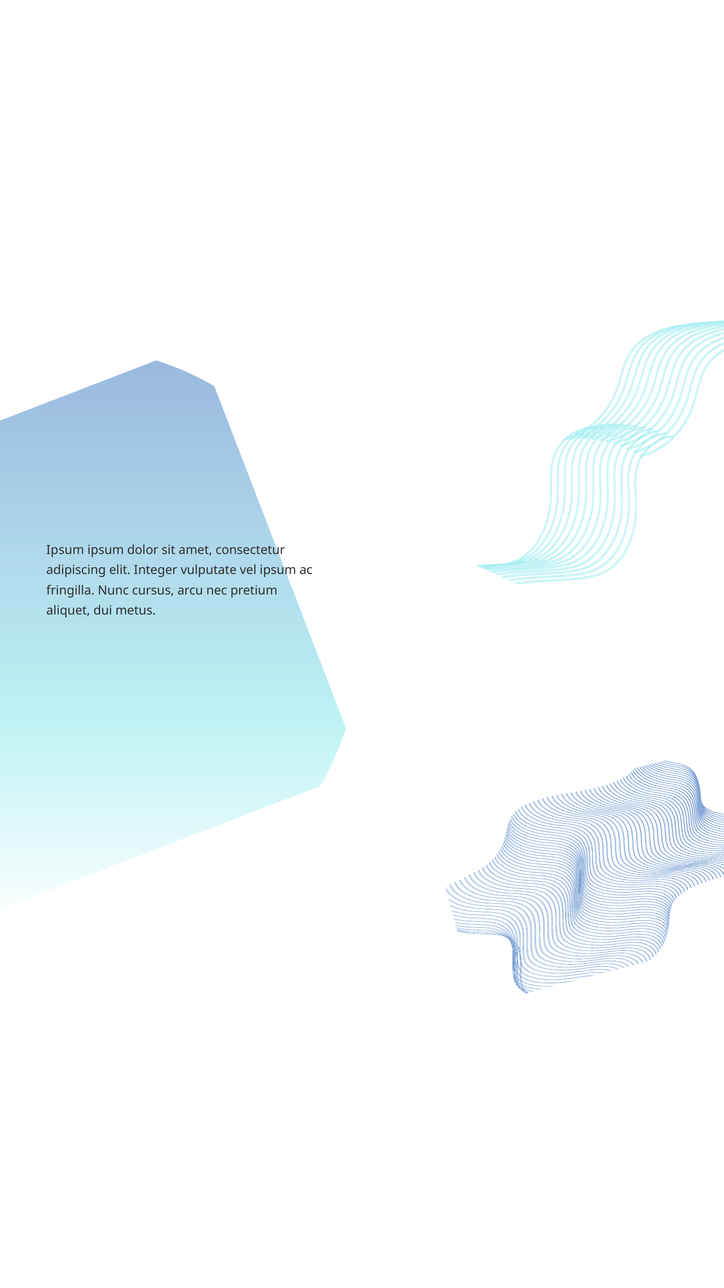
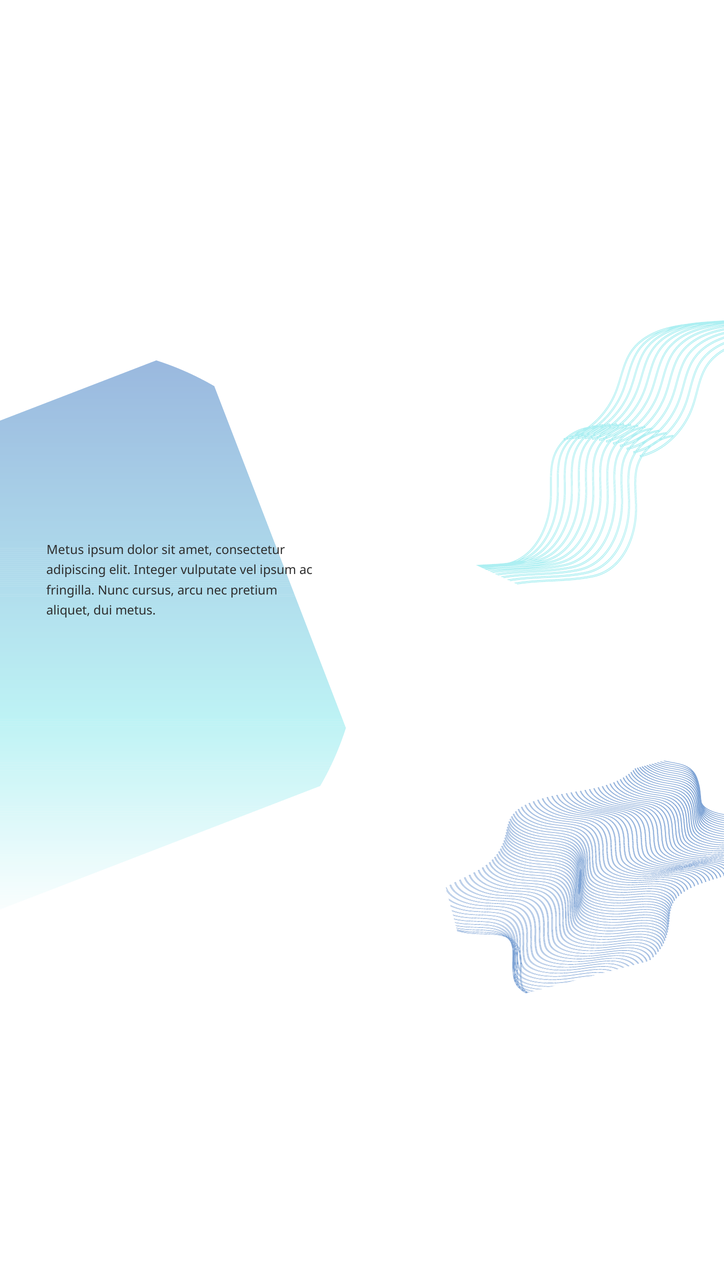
Ipsum: Ipsum -> Metus (65, 550)
